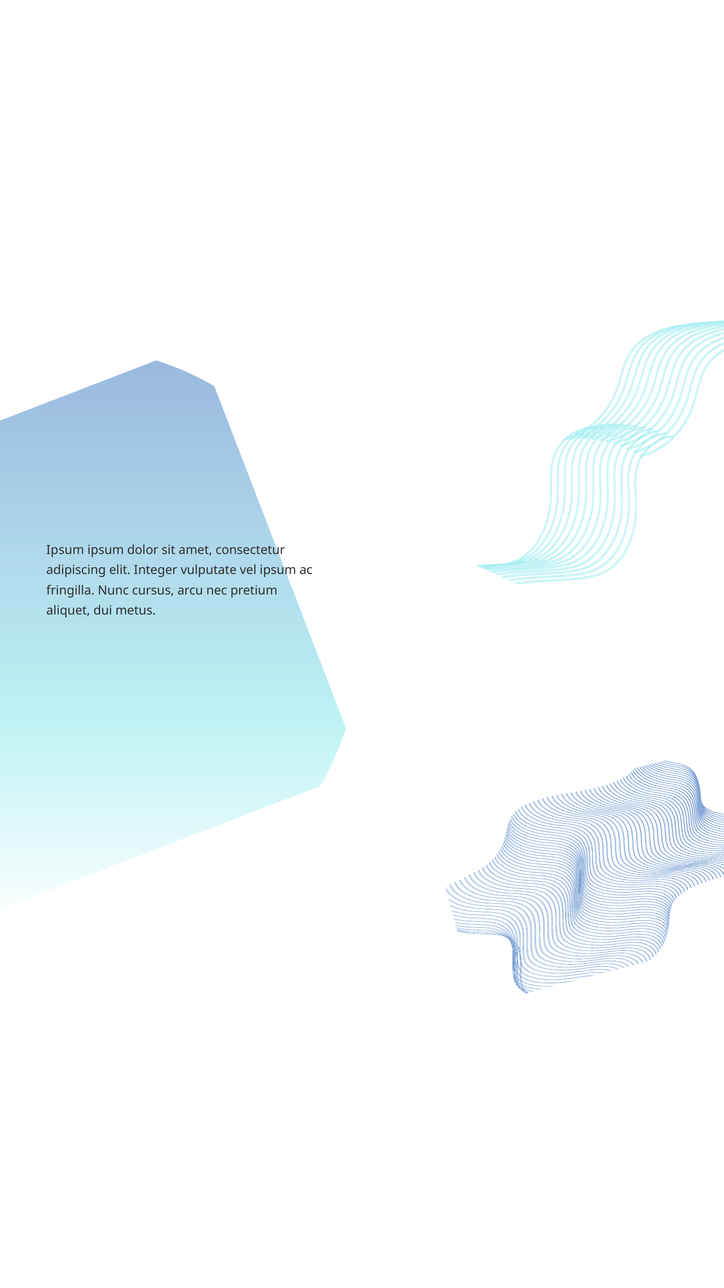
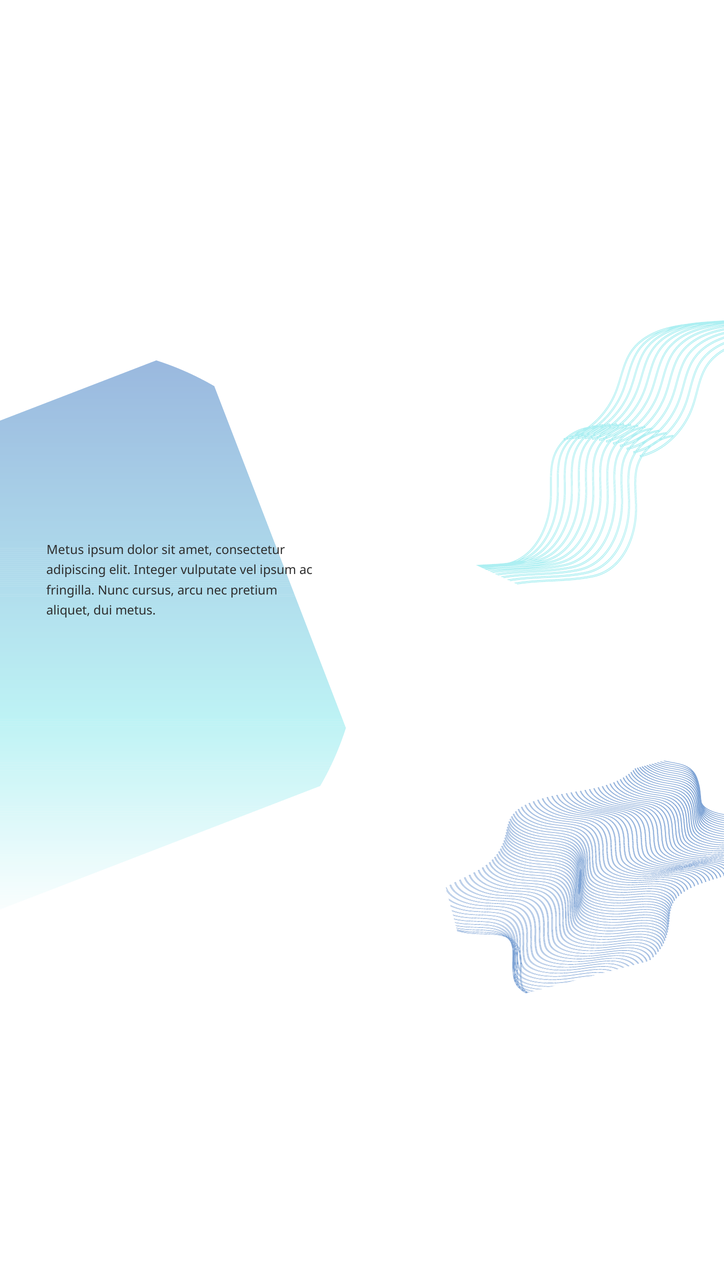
Ipsum: Ipsum -> Metus (65, 550)
